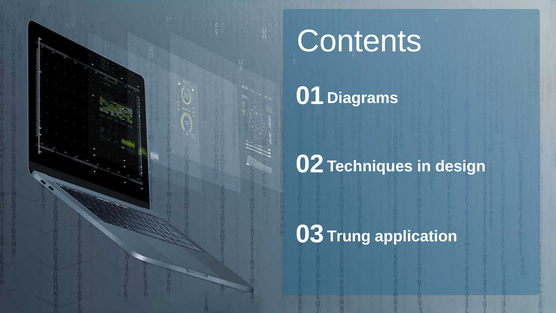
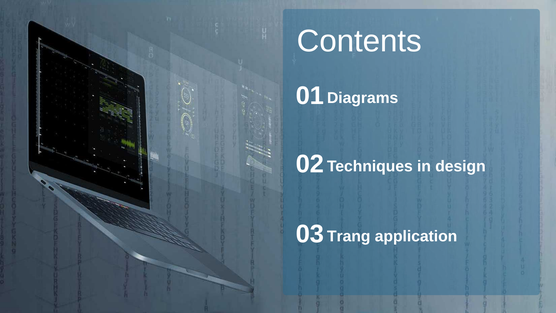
Trung: Trung -> Trang (349, 236)
